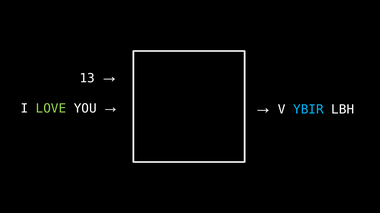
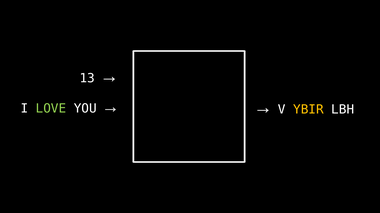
YBIR colour: light blue -> yellow (308, 110)
